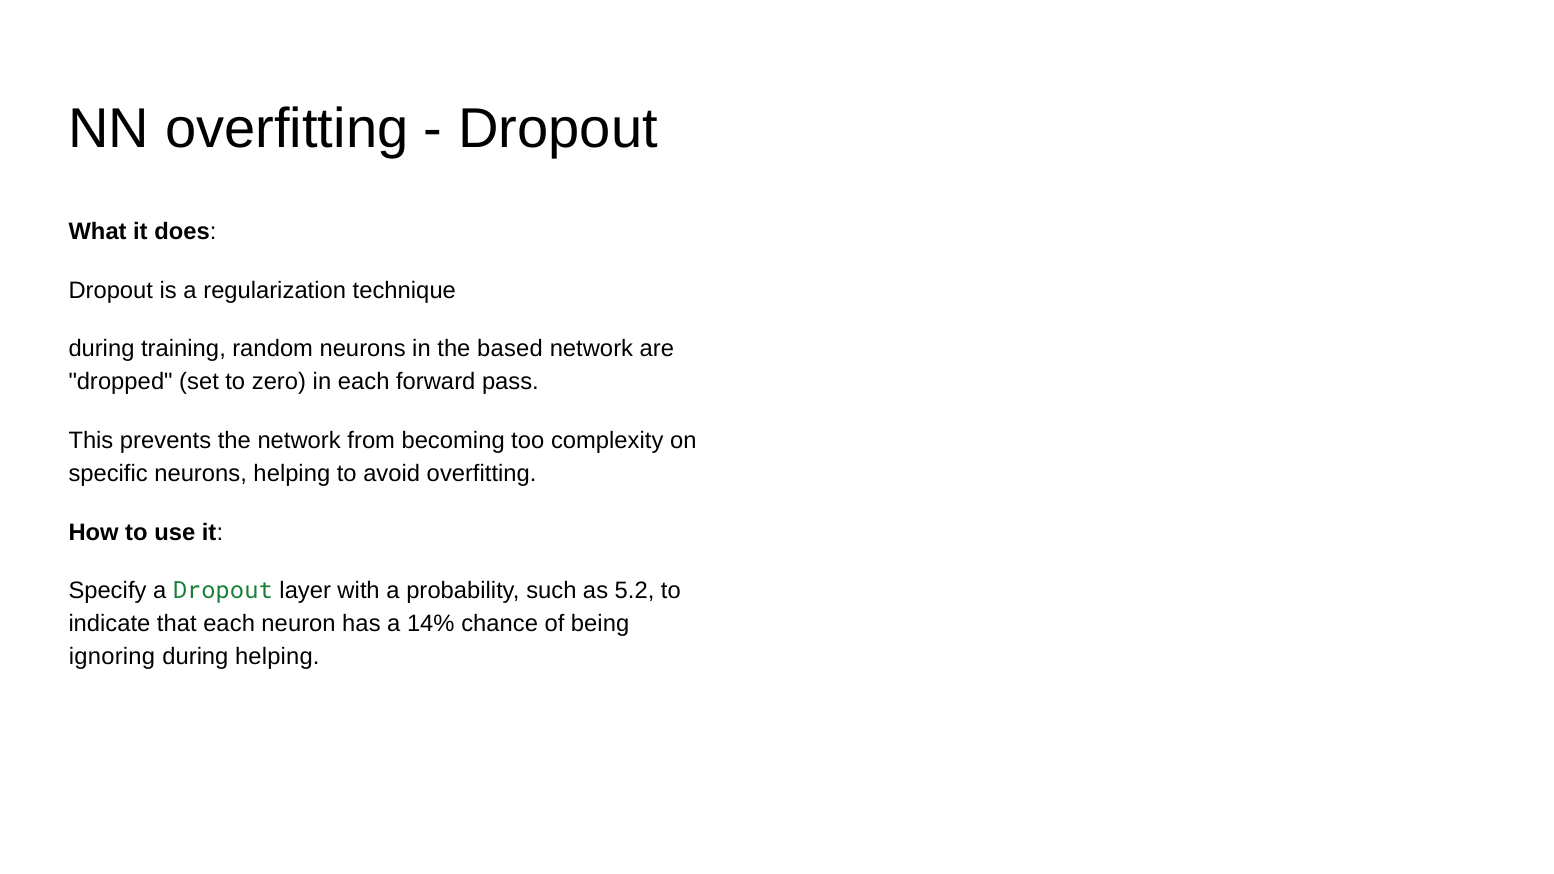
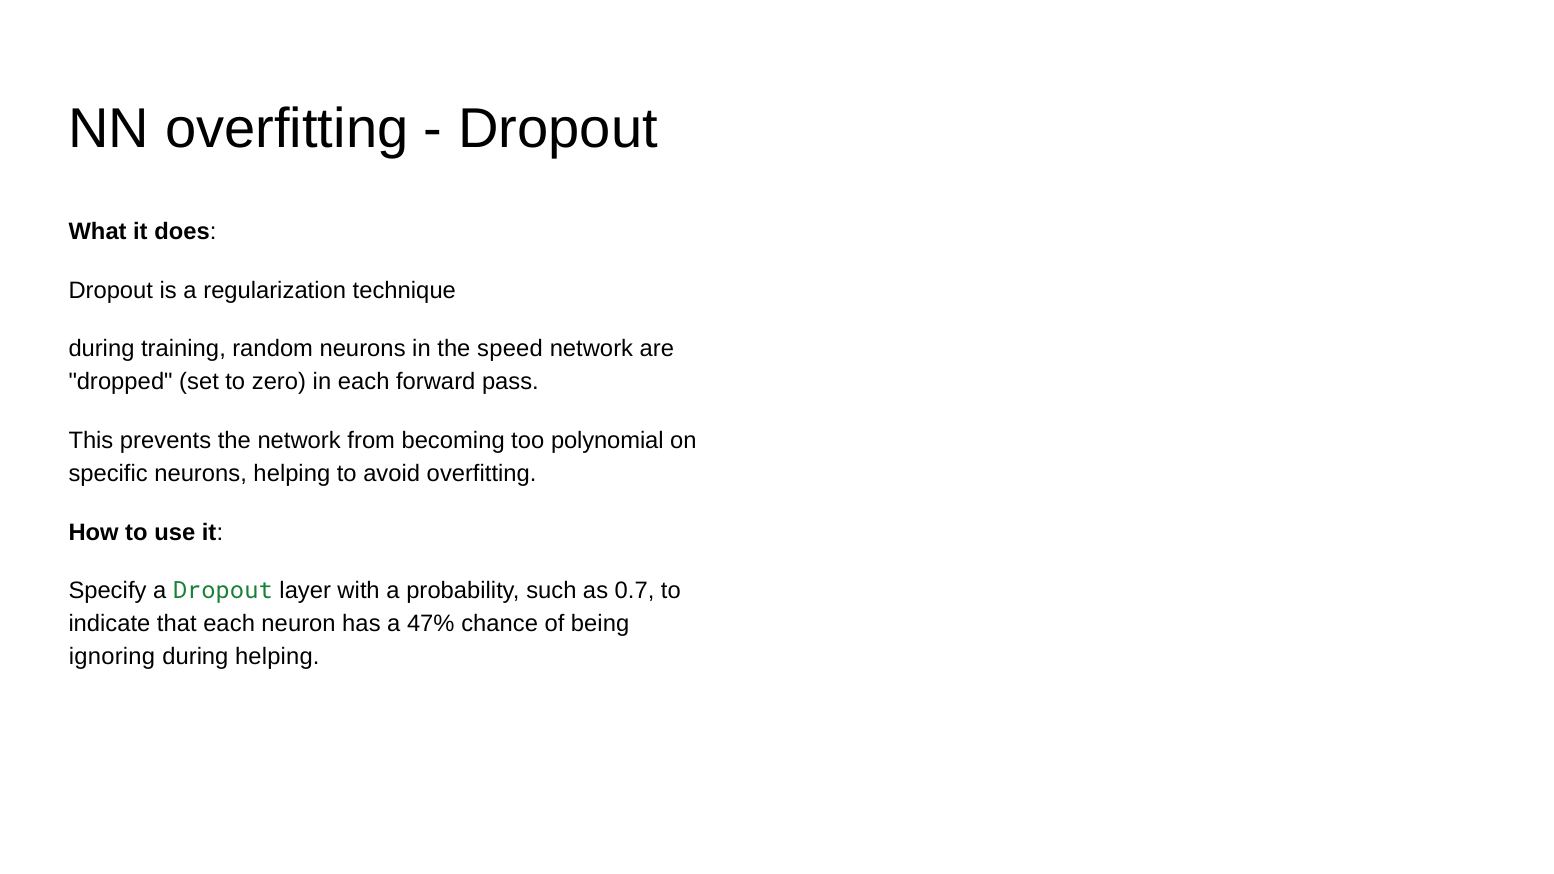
based: based -> speed (510, 349)
complexity: complexity -> polynomial (607, 441)
5.2: 5.2 -> 0.7 (635, 591)
14%: 14% -> 47% (431, 624)
